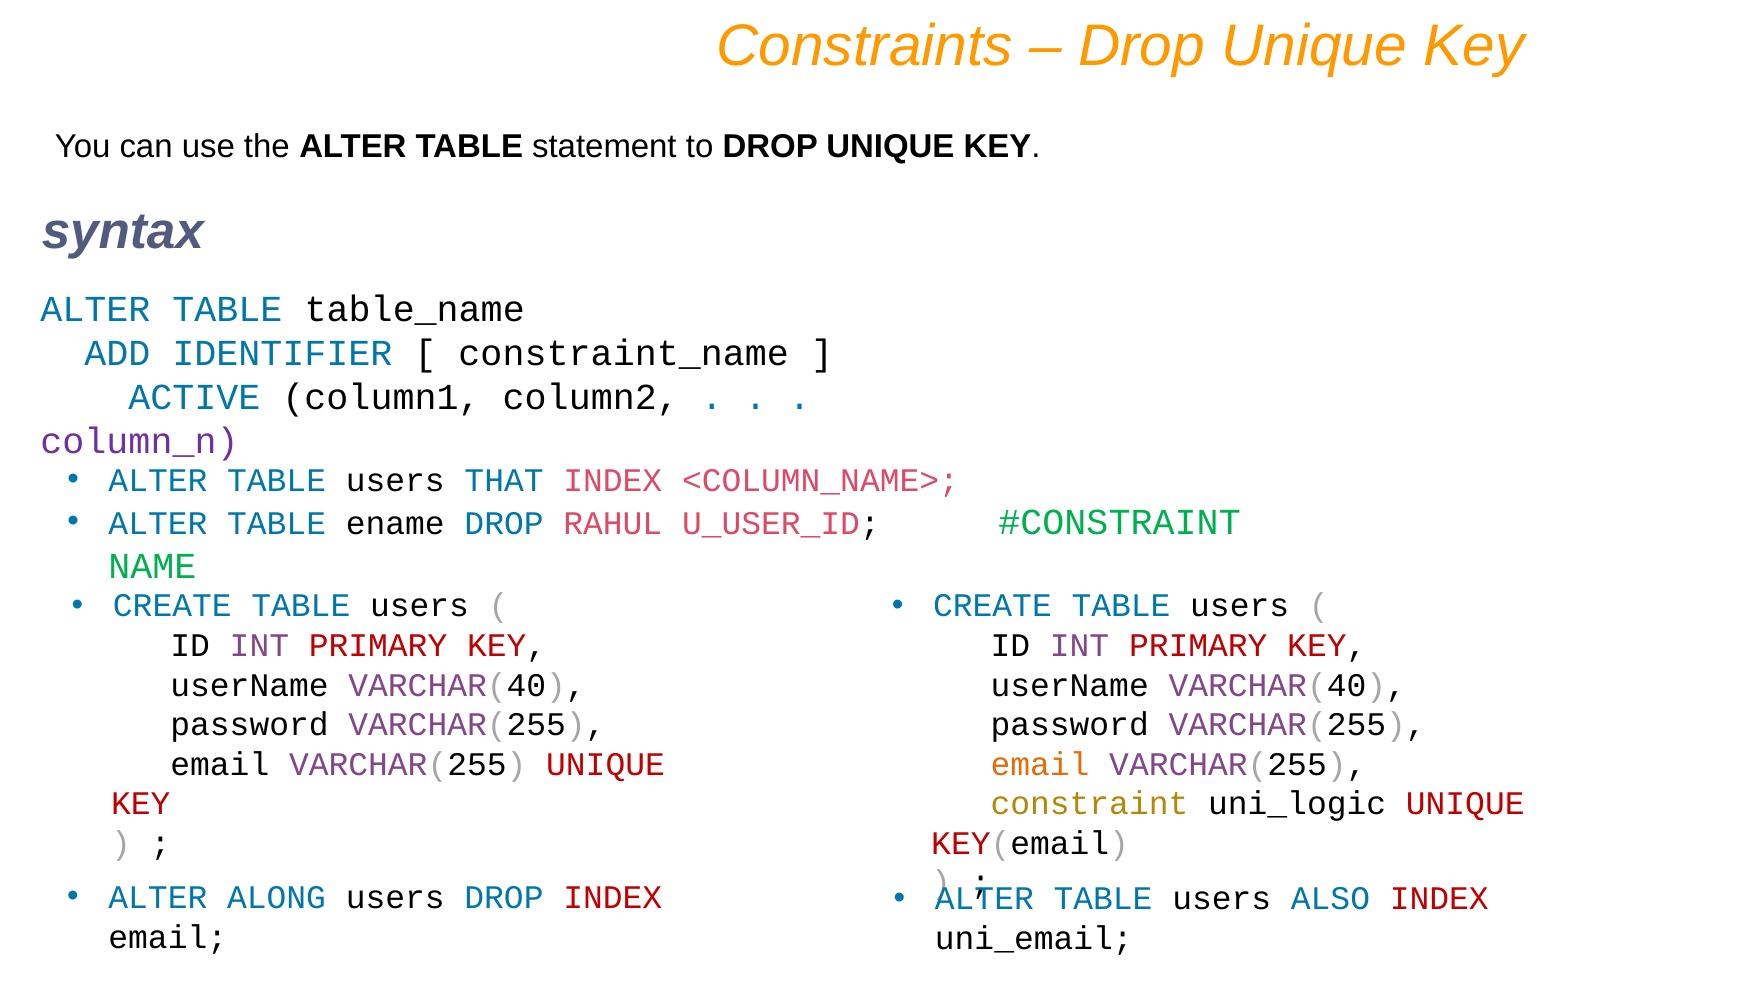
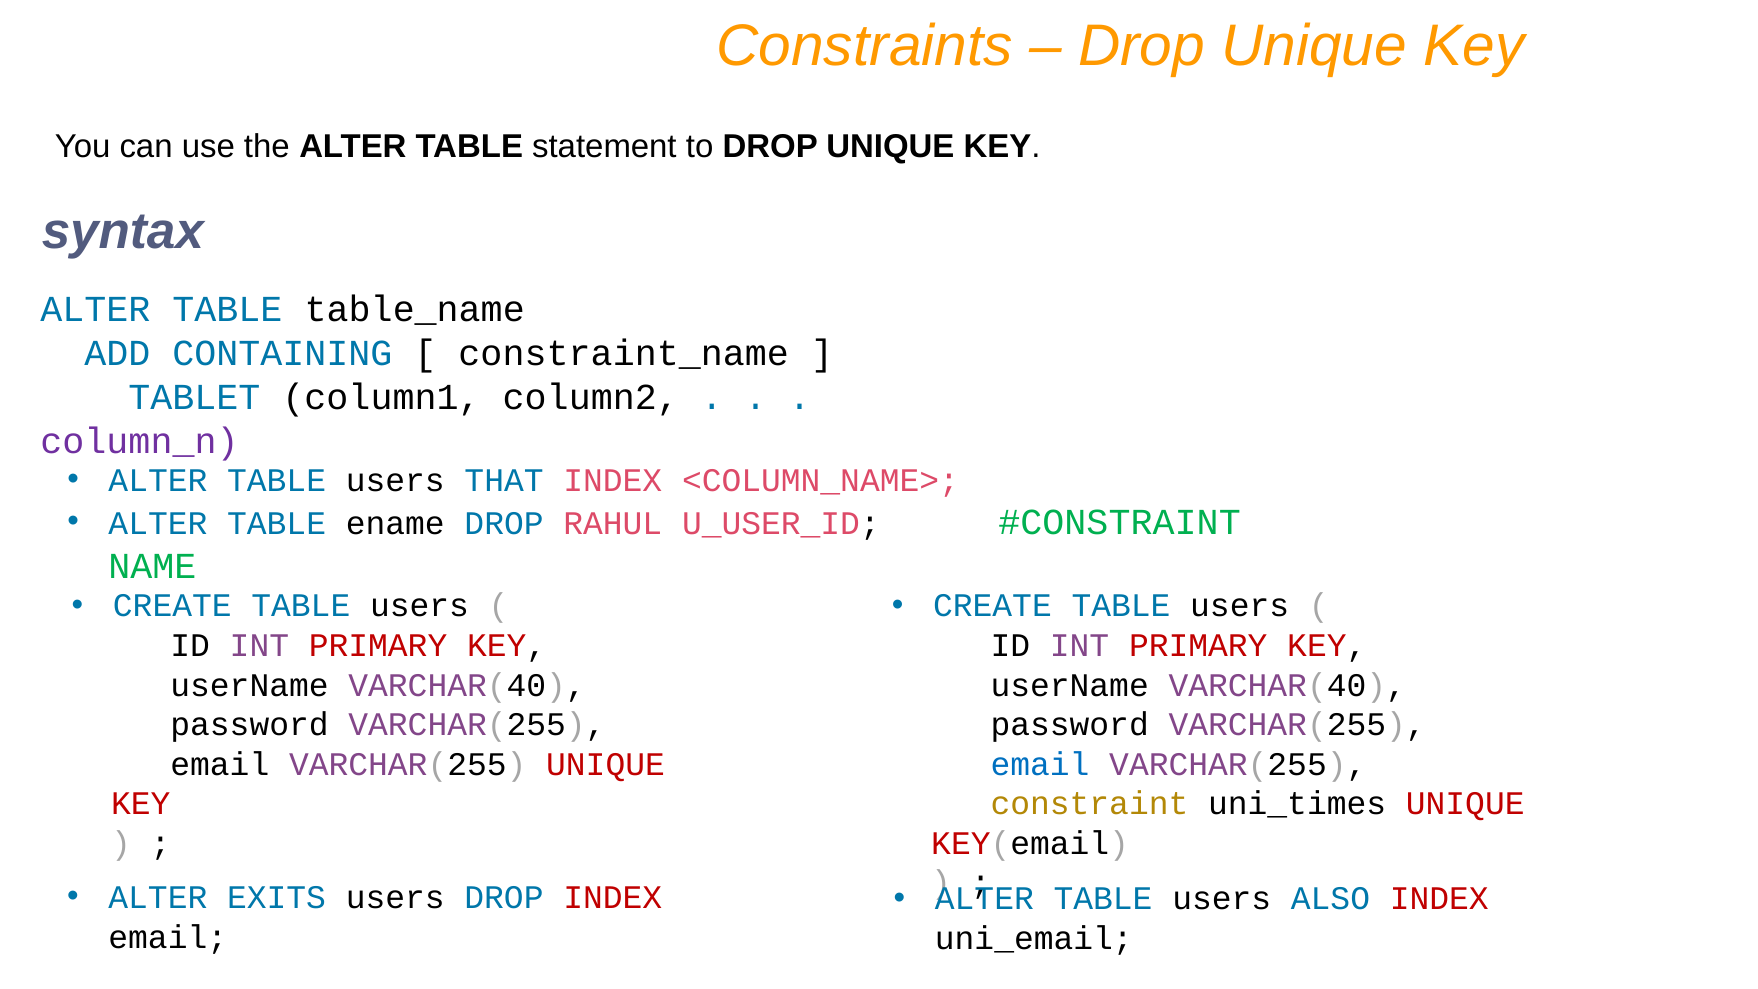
IDENTIFIER: IDENTIFIER -> CONTAINING (282, 353)
ACTIVE: ACTIVE -> TABLET (194, 397)
email colour: orange -> blue (1040, 764)
uni_logic: uni_logic -> uni_times (1297, 804)
ALONG: ALONG -> EXITS (277, 898)
